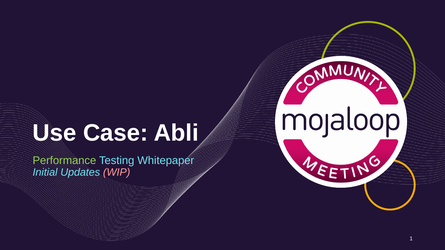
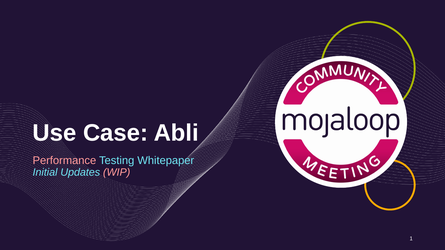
Performance colour: light green -> pink (64, 161)
